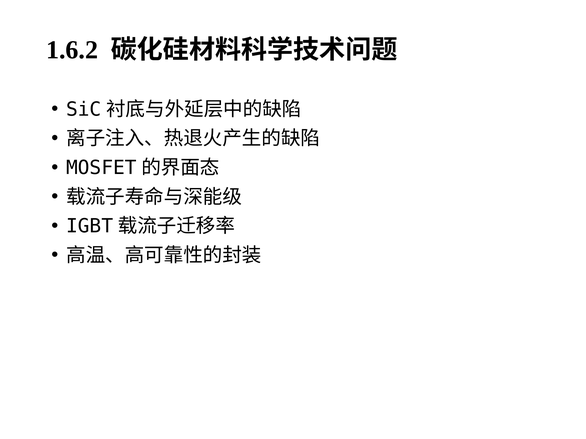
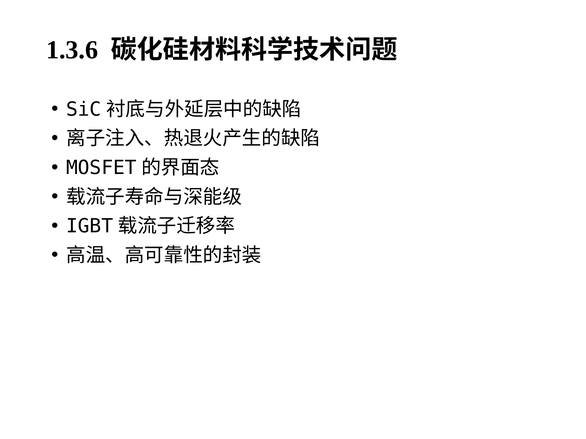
1.6.2: 1.6.2 -> 1.3.6 (72, 50)
